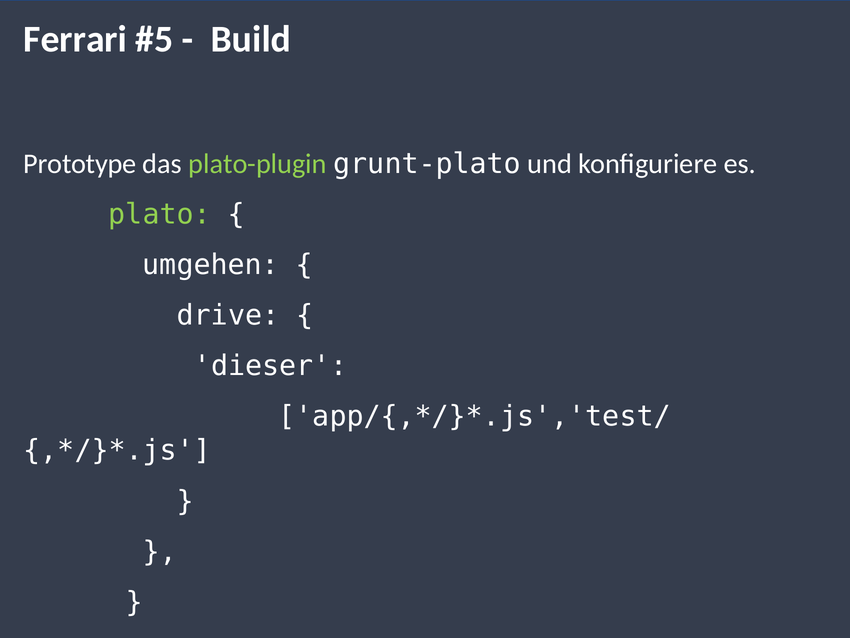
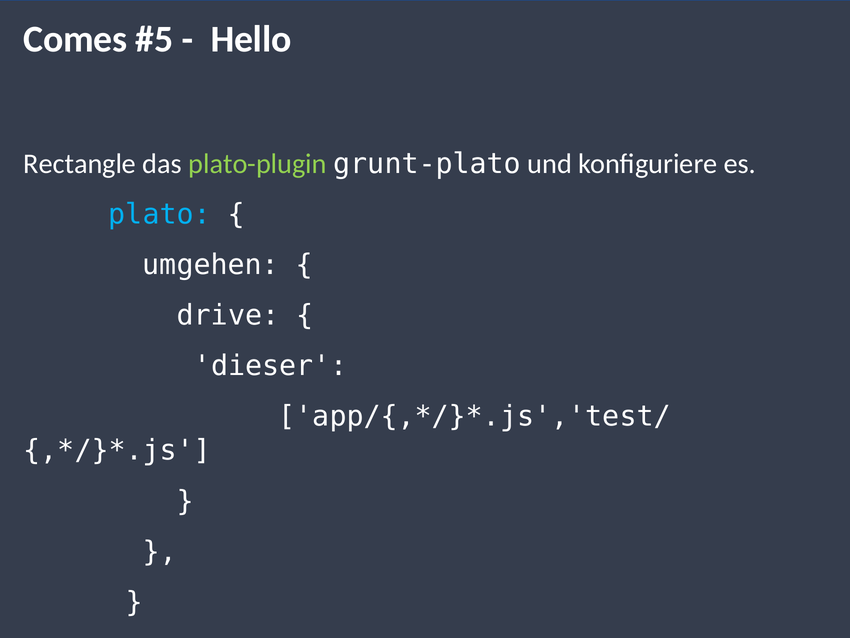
Ferrari: Ferrari -> Comes (75, 39)
Build: Build -> Hello (251, 39)
Prototype: Prototype -> Rectangle (80, 164)
plato colour: light green -> light blue (160, 214)
